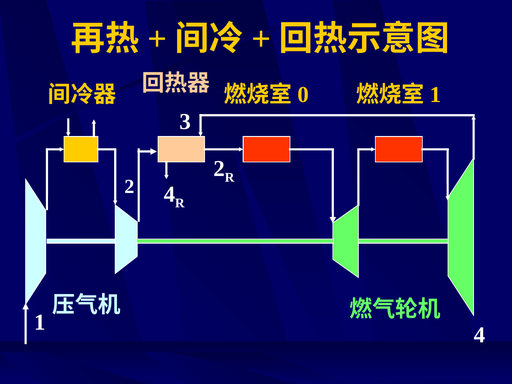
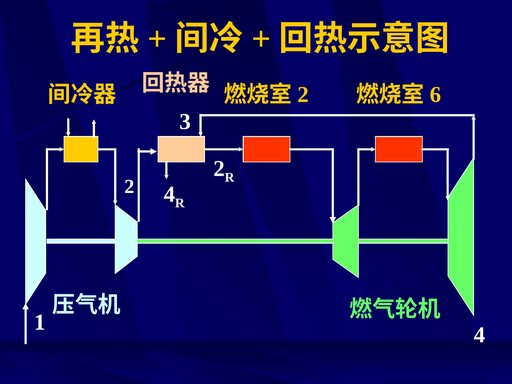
0: 0 -> 2 (303, 95)
1: 1 -> 6 (436, 95)
